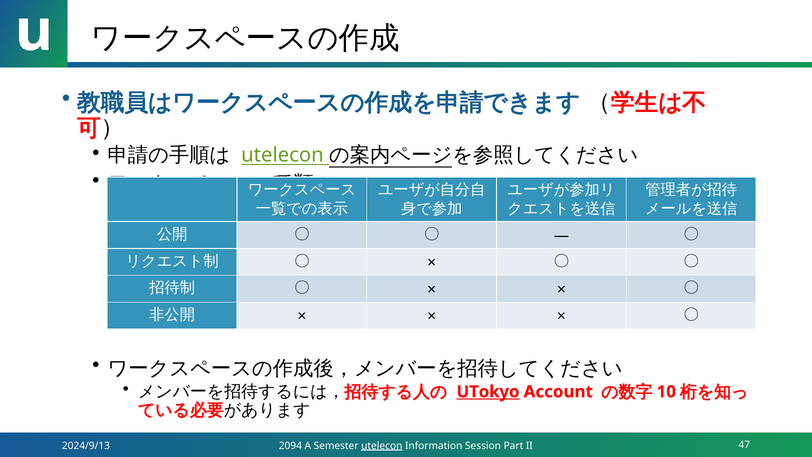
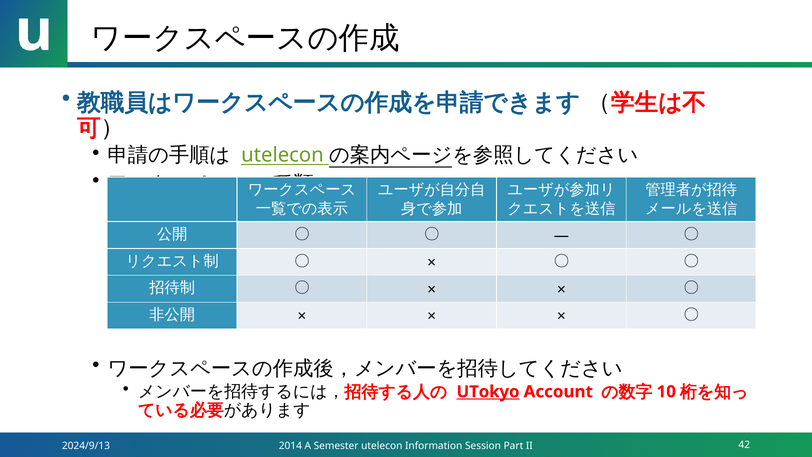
2094: 2094 -> 2014 (290, 445)
utelecon underline: present -> none (382, 445)
47: 47 -> 42 (744, 445)
